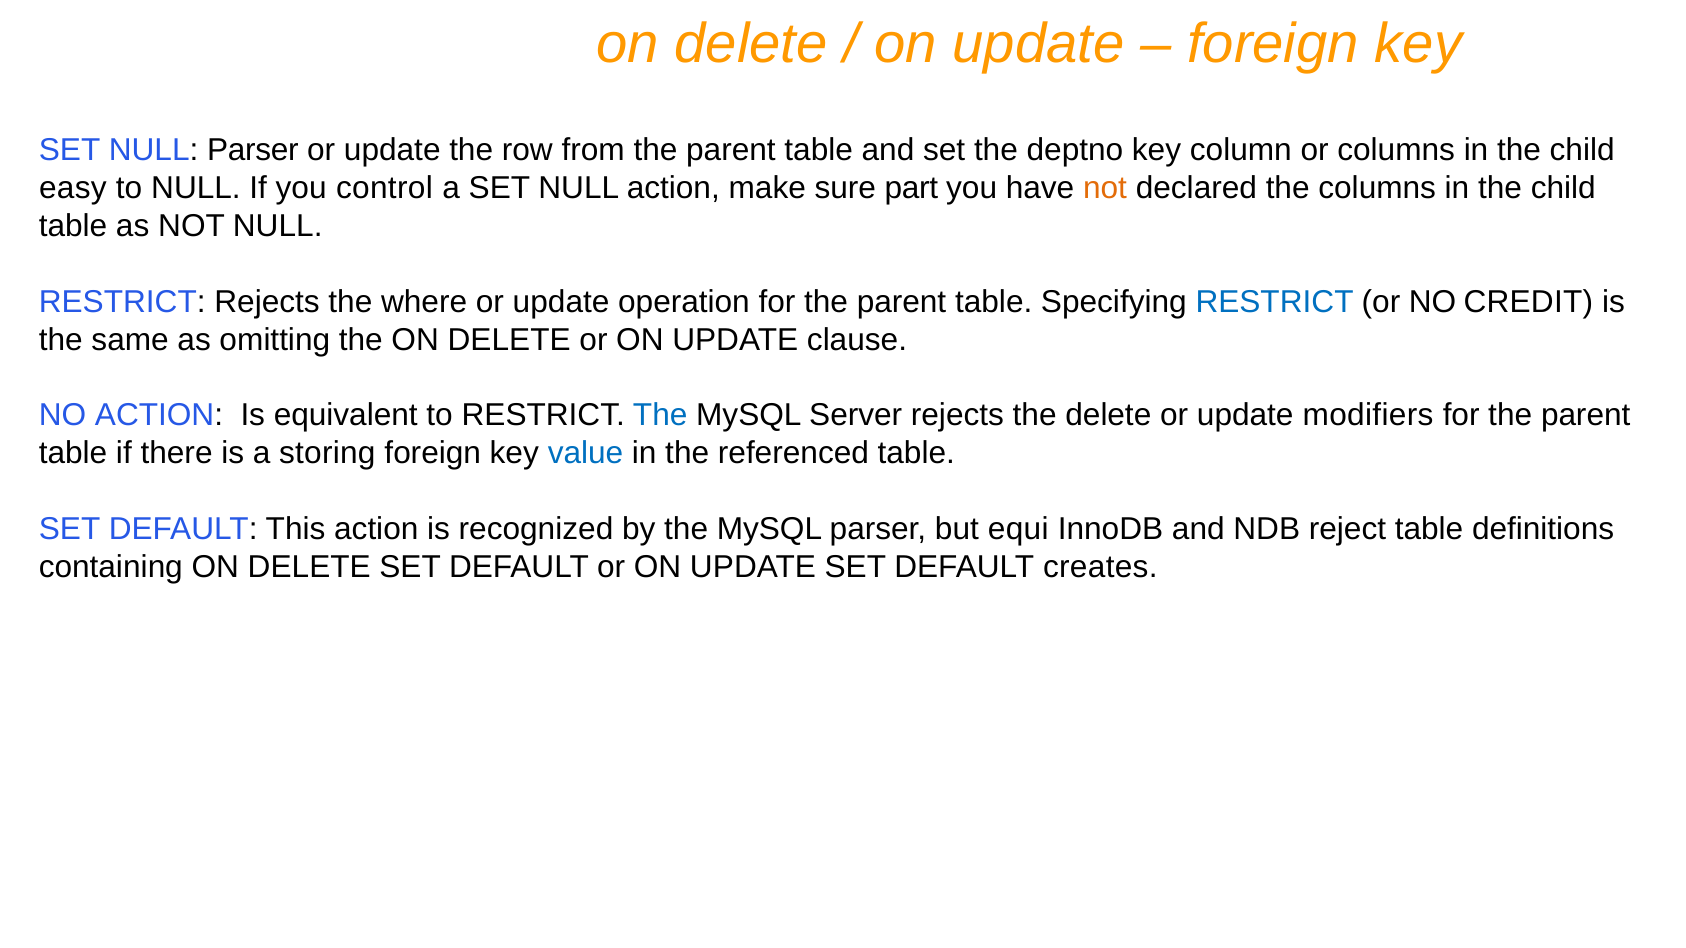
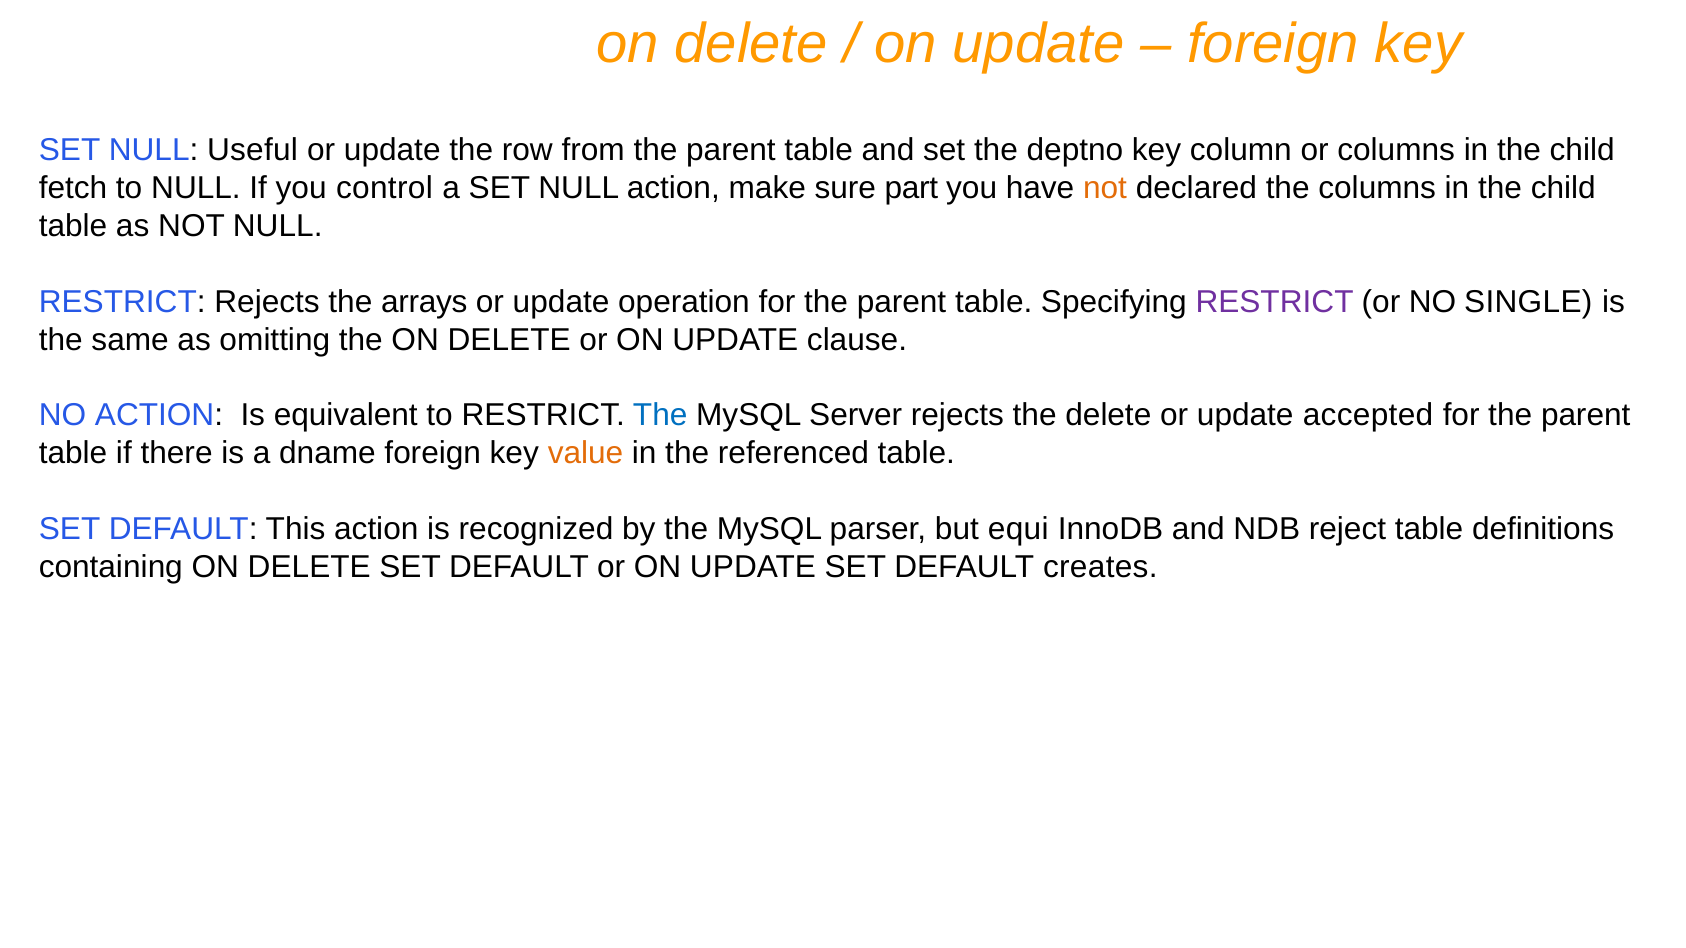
NULL Parser: Parser -> Useful (253, 150)
easy: easy -> fetch (73, 188)
where: where -> arrays (424, 302)
RESTRICT colour: blue -> purple (1275, 302)
CREDIT: CREDIT -> SINGLE (1528, 302)
modifiers: modifiers -> accepted (1368, 416)
storing: storing -> dname (327, 454)
value colour: blue -> orange (586, 454)
